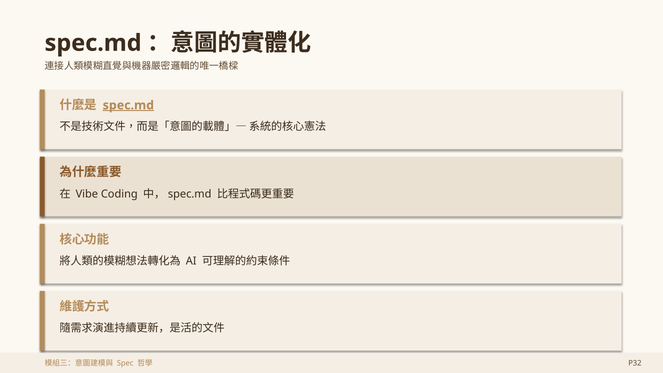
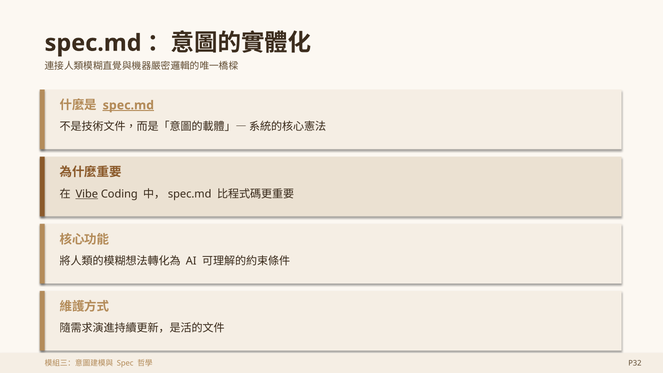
Vibe underline: none -> present (87, 194)
